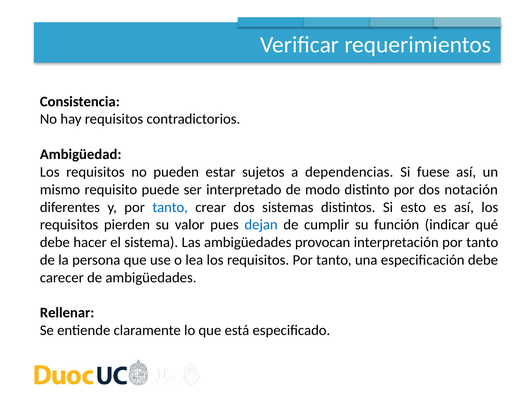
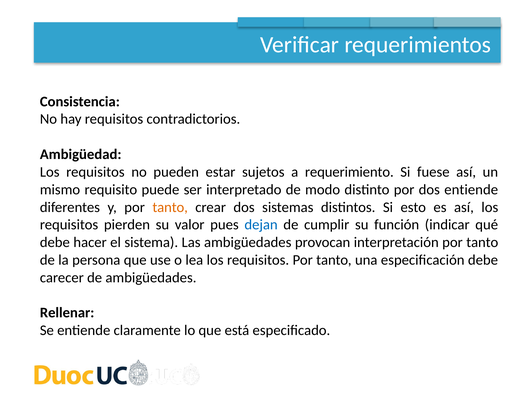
dependencias: dependencias -> requerimiento (349, 172)
dos notación: notación -> entiende (471, 190)
tanto colour: blue -> orange (170, 207)
